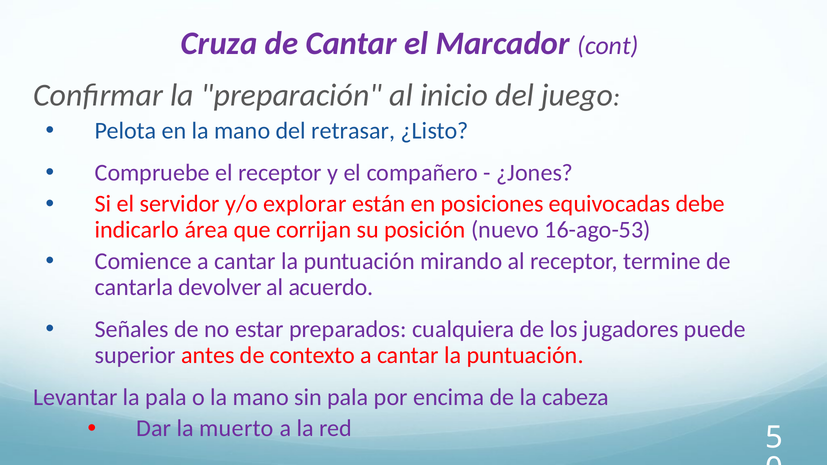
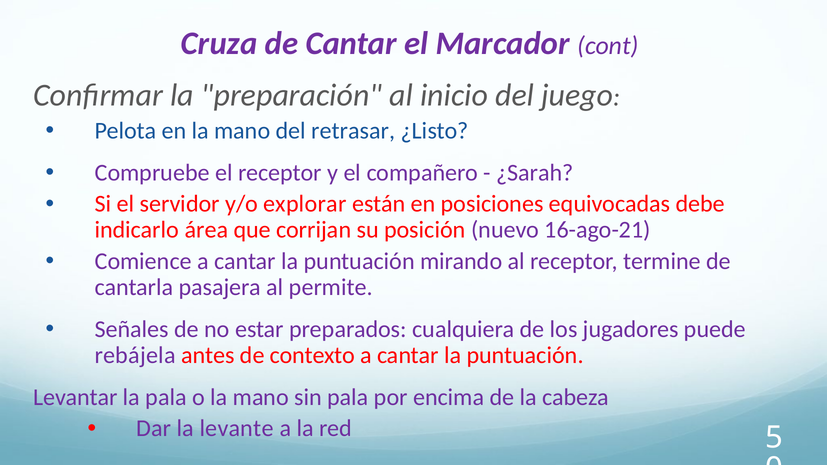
¿Jones: ¿Jones -> ¿Sarah (535, 173)
16-ago-53: 16-ago-53 -> 16-ago-21 (597, 230)
devolver: devolver -> pasajera (220, 287)
acuerdo: acuerdo -> permite (331, 287)
superior: superior -> rebájela (135, 355)
muerto: muerto -> levante (237, 429)
